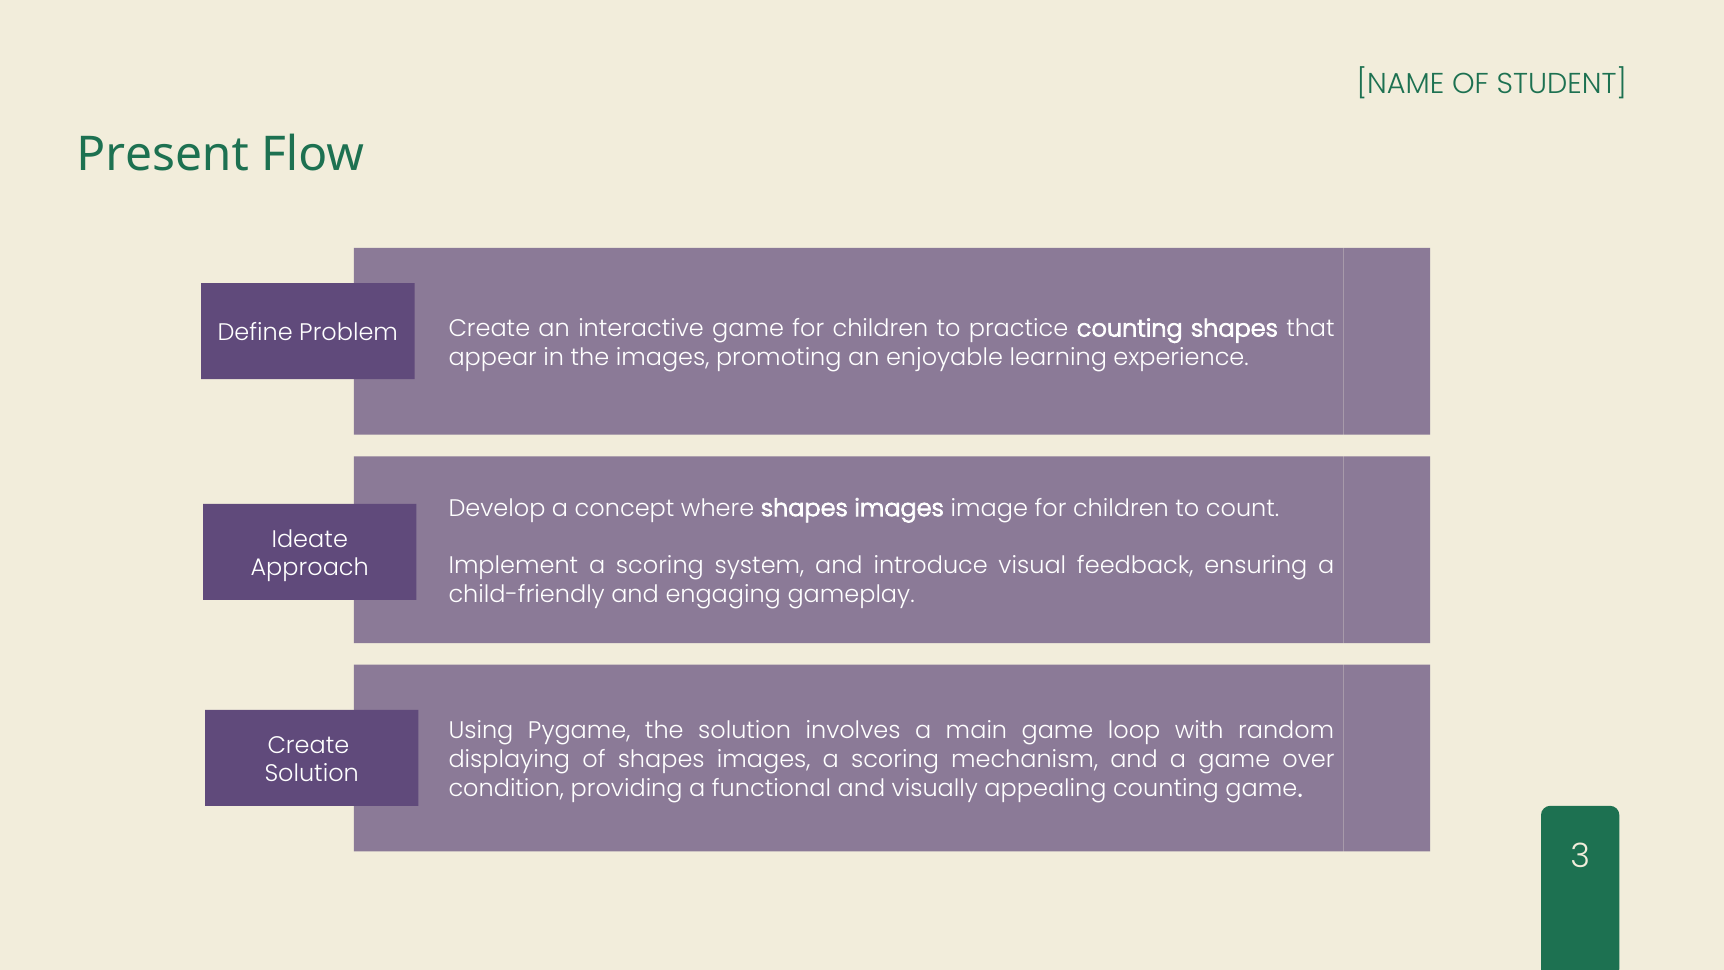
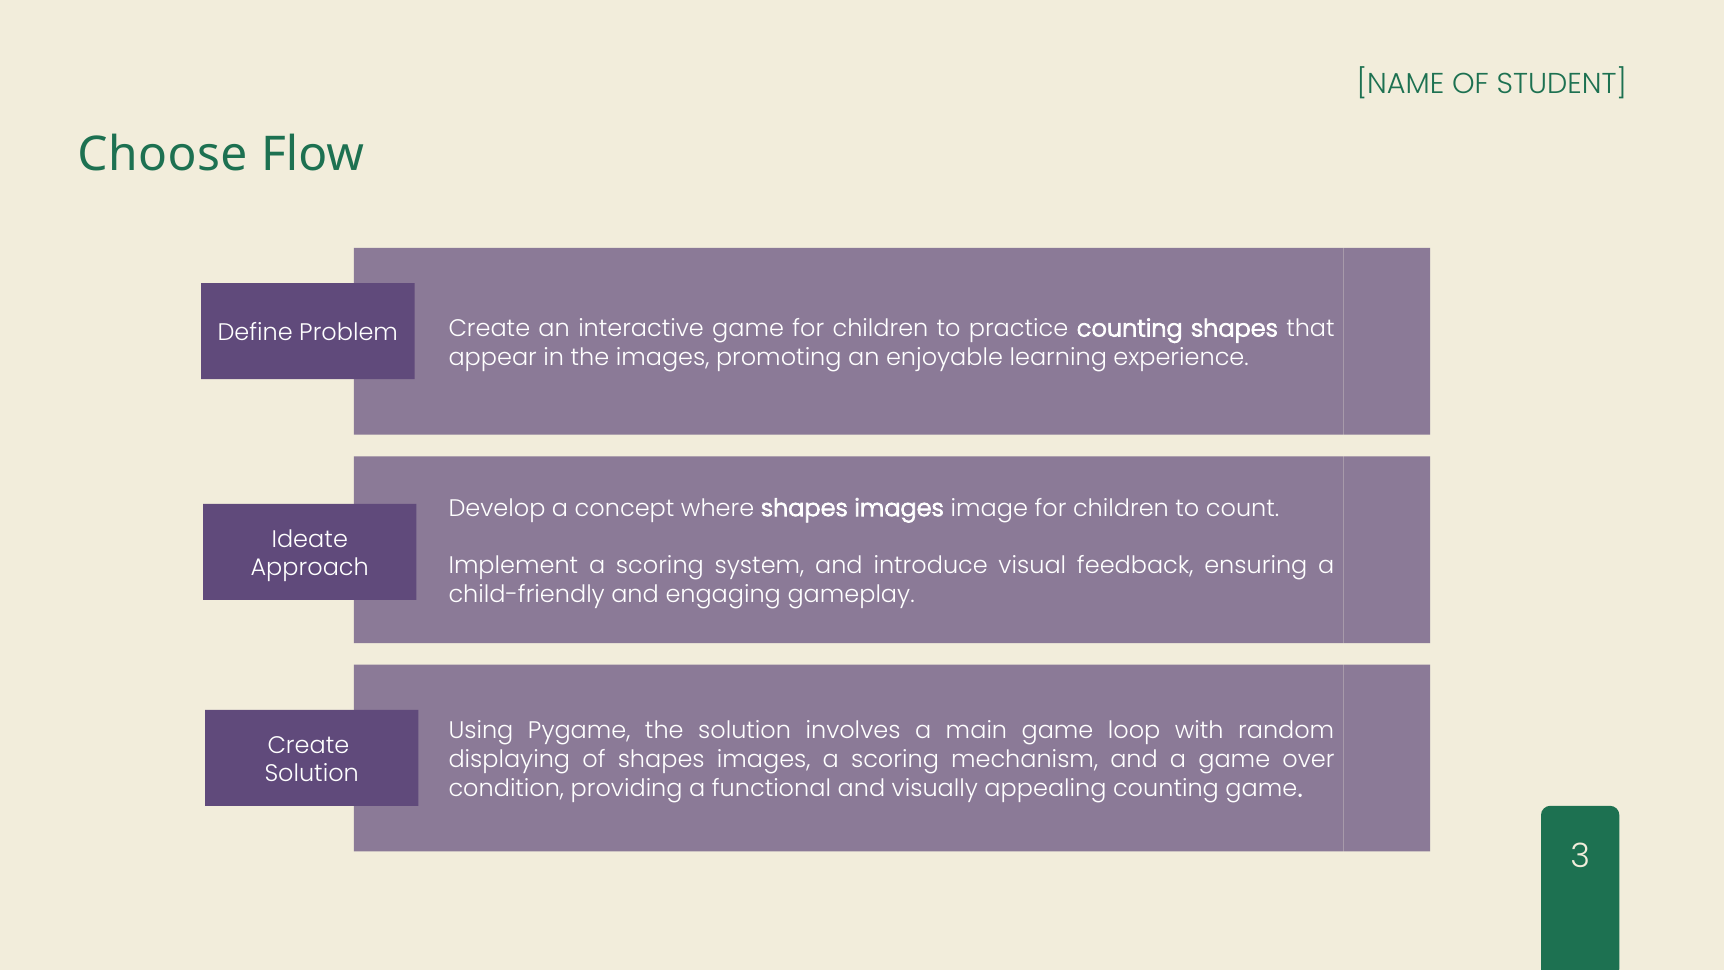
Present: Present -> Choose (162, 155)
